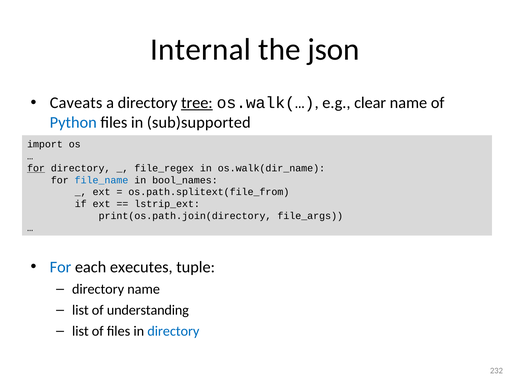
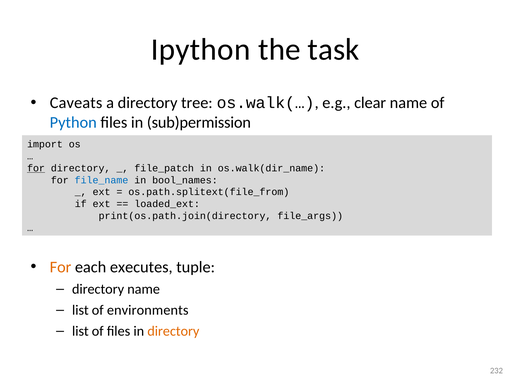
Internal: Internal -> Ipython (201, 49)
json: json -> task (333, 49)
tree underline: present -> none (197, 103)
sub)supported: sub)supported -> sub)permission (199, 122)
file_regex: file_regex -> file_patch (164, 168)
lstrip_ext: lstrip_ext -> loaded_ext (167, 204)
For colour: blue -> orange (61, 267)
understanding: understanding -> environments (148, 310)
directory colour: blue -> orange (173, 331)
